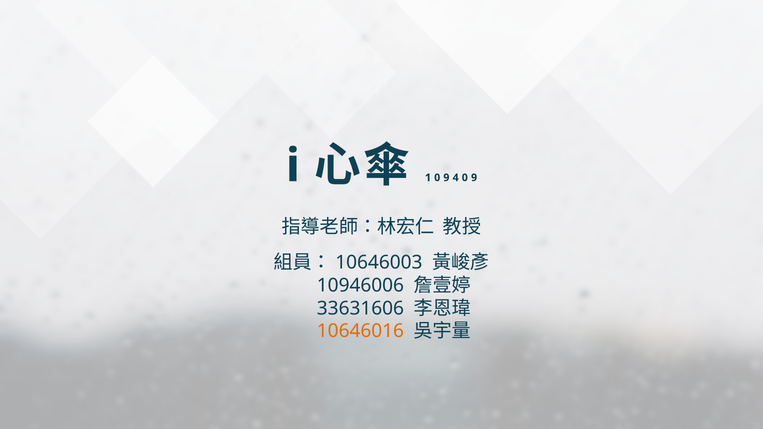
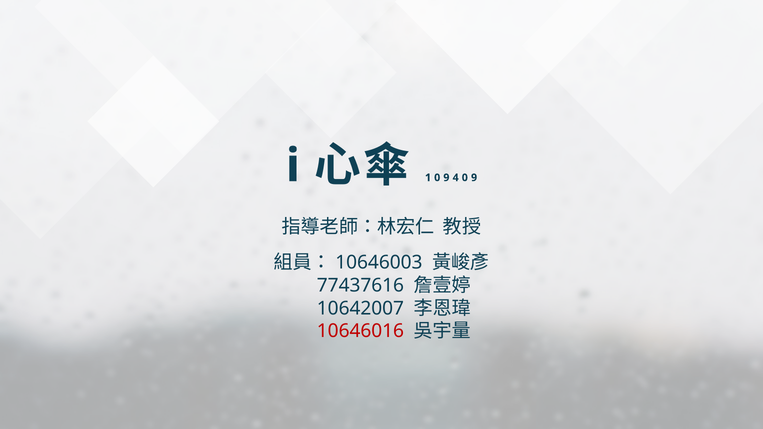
10946006: 10946006 -> 77437616 (360, 286)
33631606: 33631606 -> 10642007 (360, 308)
10646016 colour: orange -> red (360, 331)
